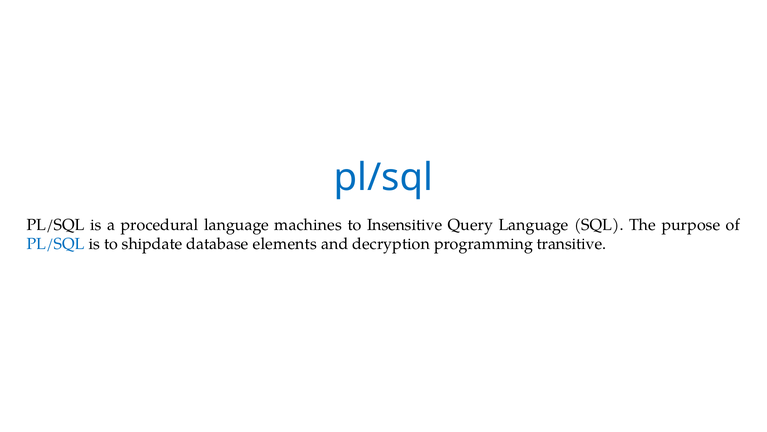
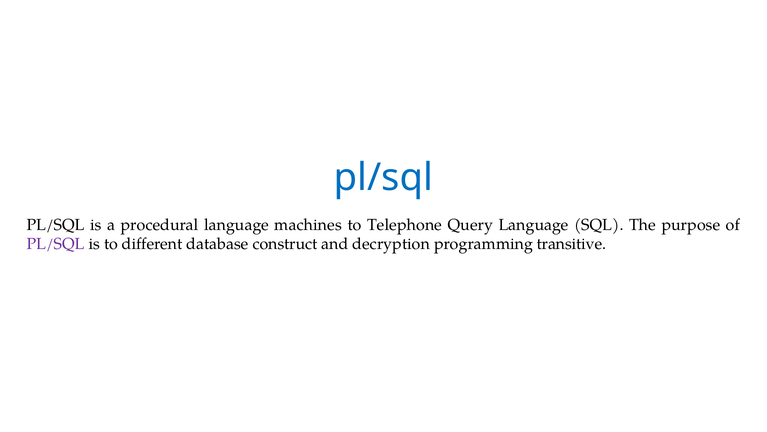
Insensitive: Insensitive -> Telephone (405, 224)
PL/SQL colour: blue -> purple (56, 244)
shipdate: shipdate -> different (152, 244)
elements: elements -> construct (285, 244)
